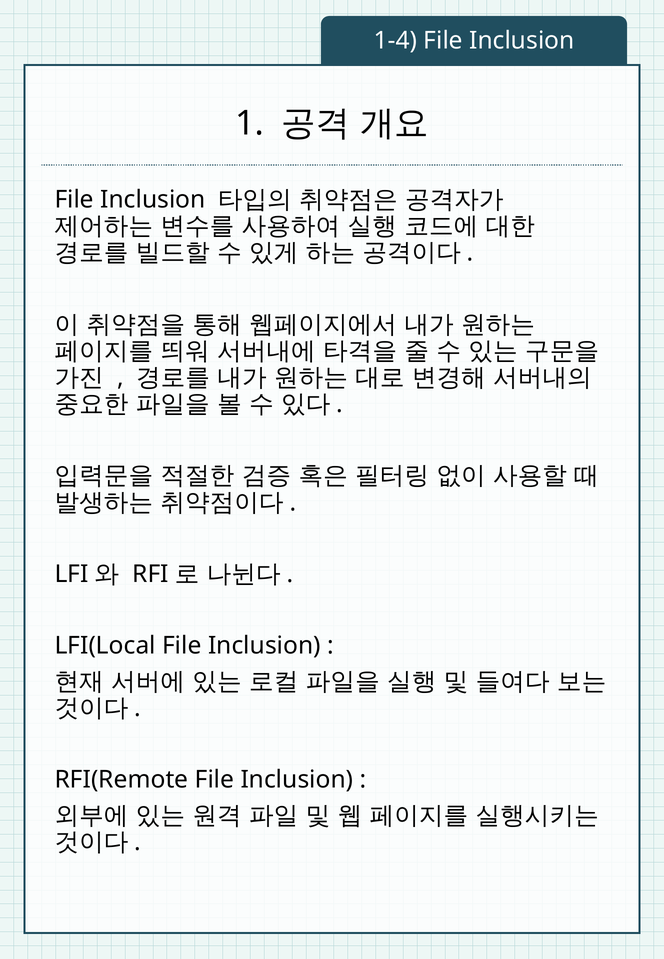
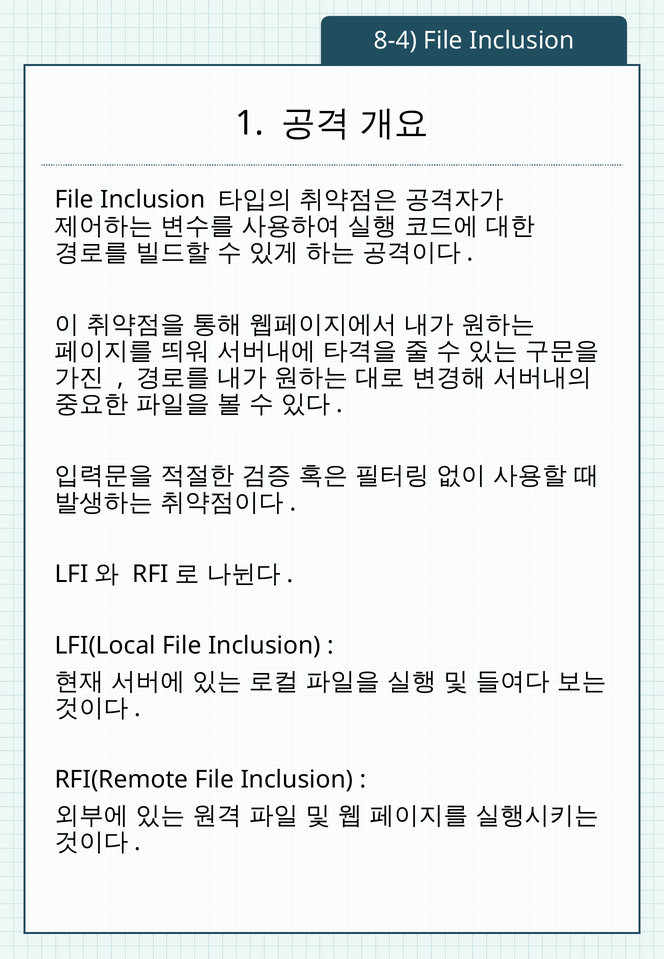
1-4: 1-4 -> 8-4 (395, 40)
